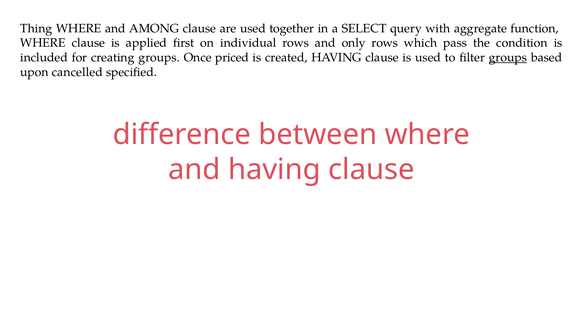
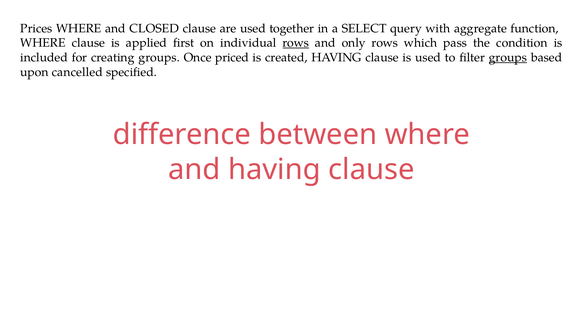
Thing: Thing -> Prices (36, 28)
AMONG: AMONG -> CLOSED (154, 28)
rows underline: none -> present (296, 43)
